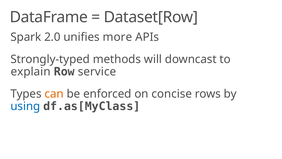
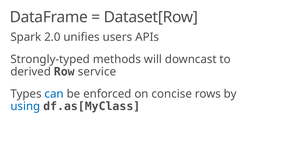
more: more -> users (117, 37)
explain: explain -> derived (31, 72)
can colour: orange -> blue (54, 94)
